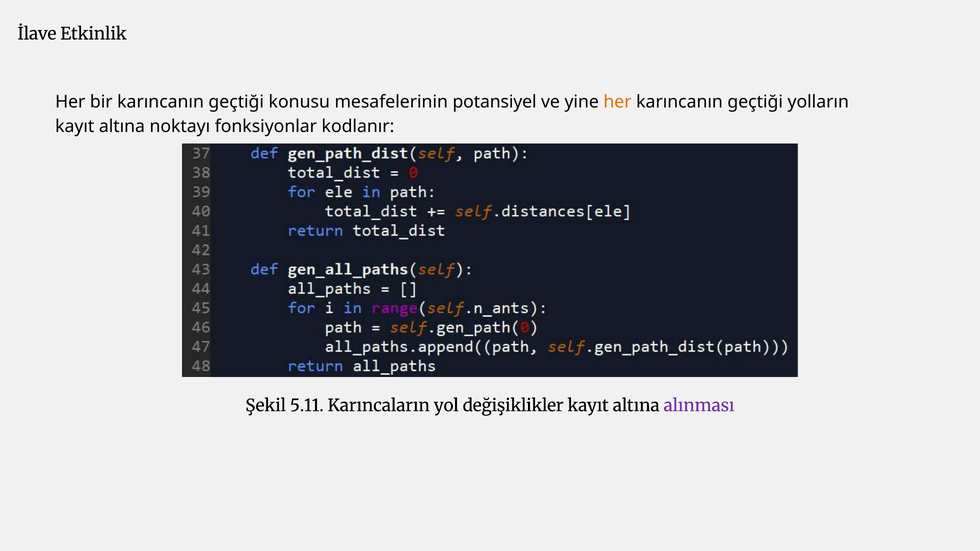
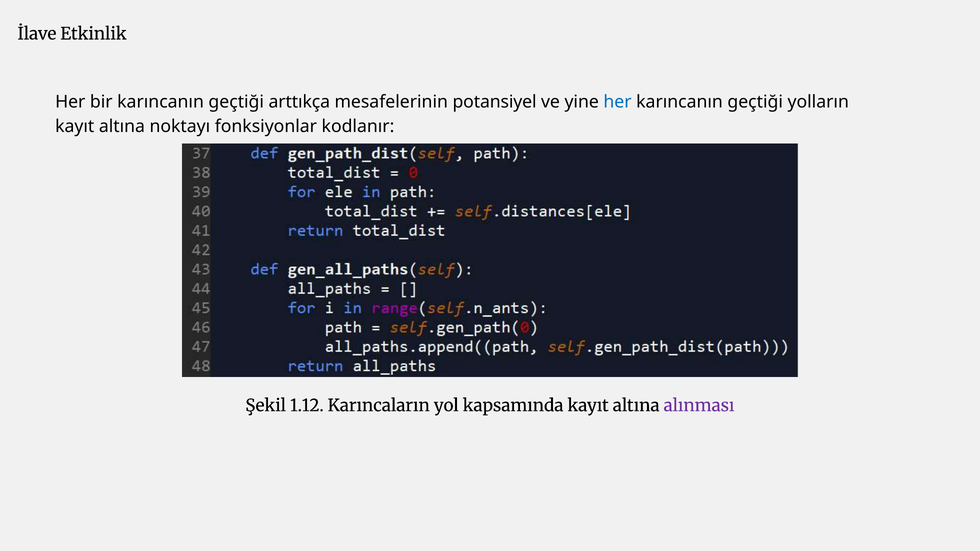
konusu: konusu -> arttıkça (299, 102)
her colour: orange -> blue (617, 102)
5.11: 5.11 -> 1.12 (307, 406)
değişiklikler: değişiklikler -> kapsamında (513, 406)
